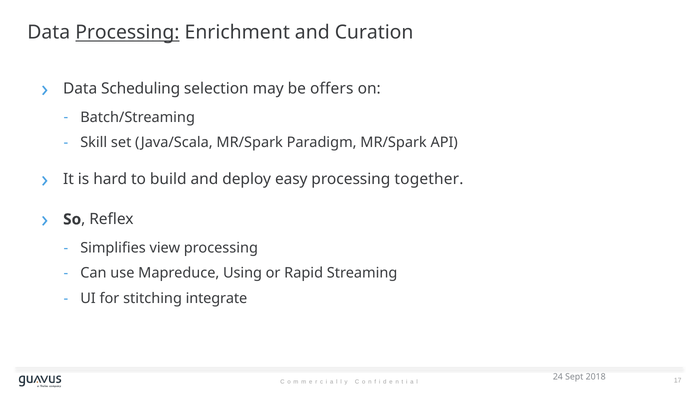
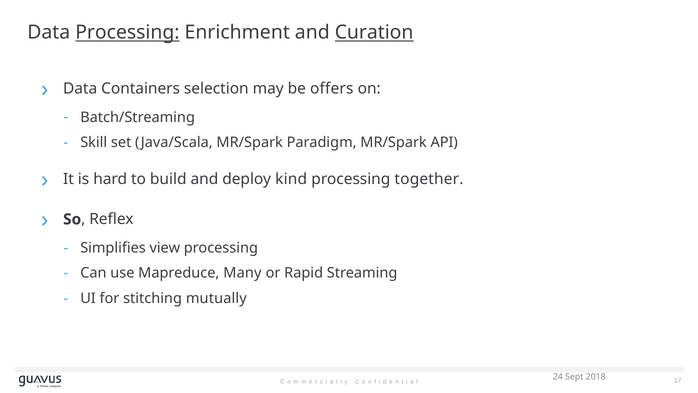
Curation underline: none -> present (374, 32)
Scheduling: Scheduling -> Containers (141, 88)
easy: easy -> kind (291, 179)
Using: Using -> Many (242, 273)
integrate: integrate -> mutually (216, 298)
